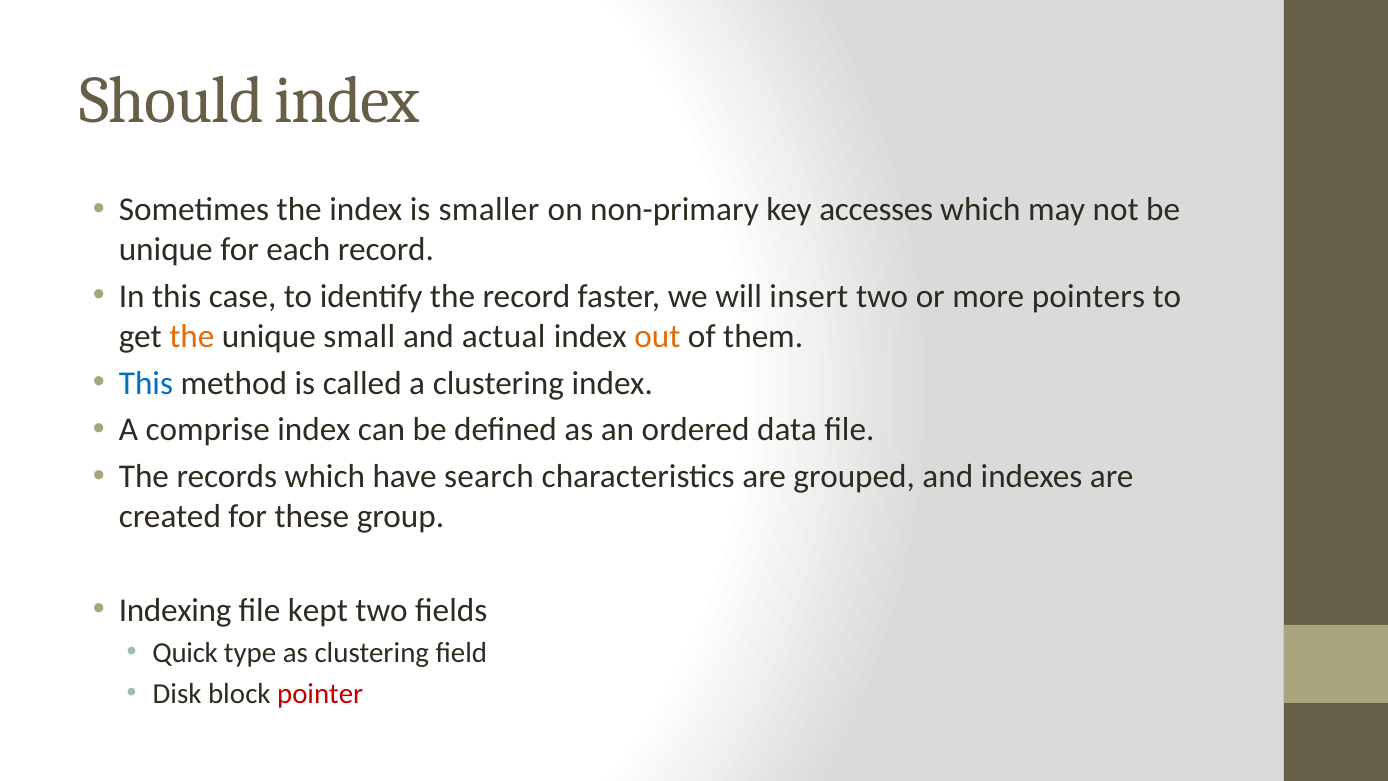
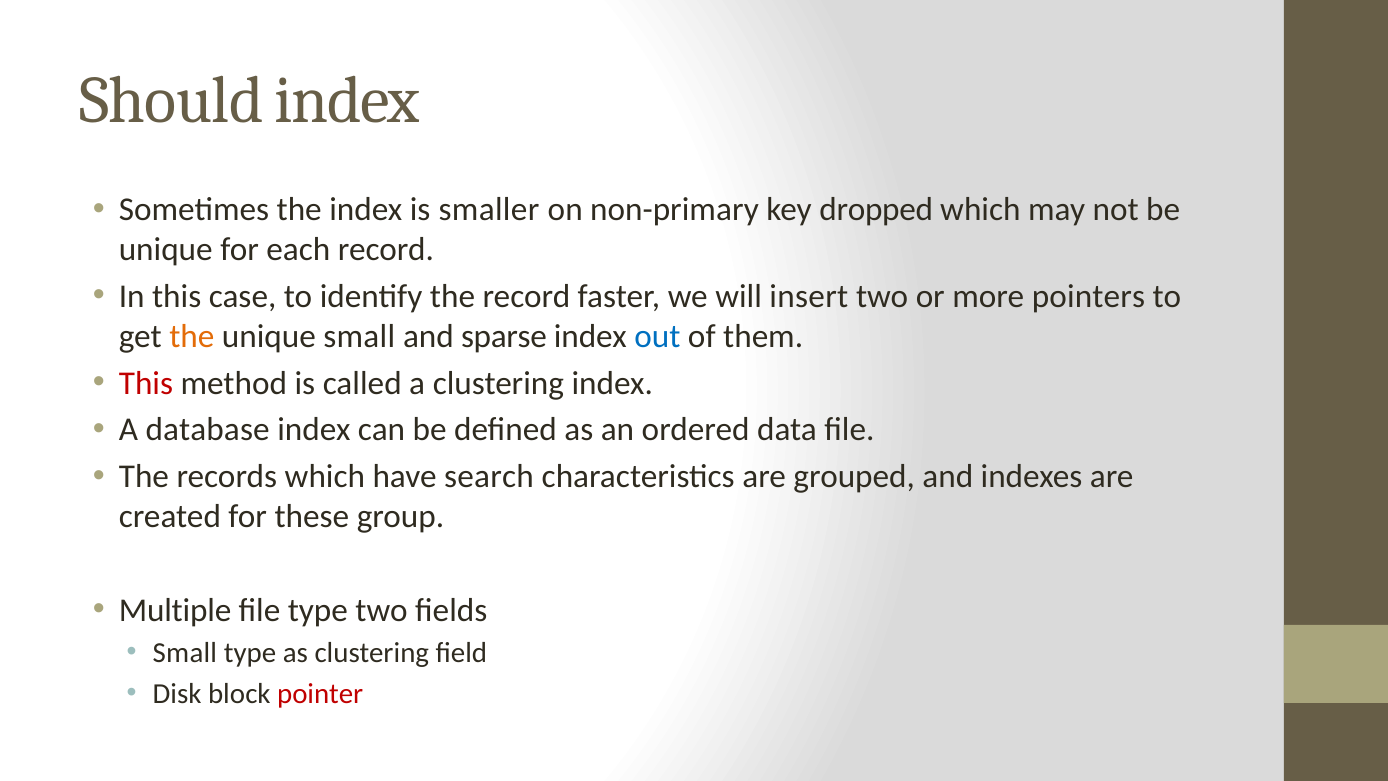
accesses: accesses -> dropped (876, 210)
actual: actual -> sparse (504, 336)
out colour: orange -> blue (657, 336)
This colour: blue -> red (146, 383)
comprise: comprise -> database (208, 430)
Indexing: Indexing -> Multiple (175, 610)
file kept: kept -> type (318, 610)
Quick: Quick -> Small (185, 653)
